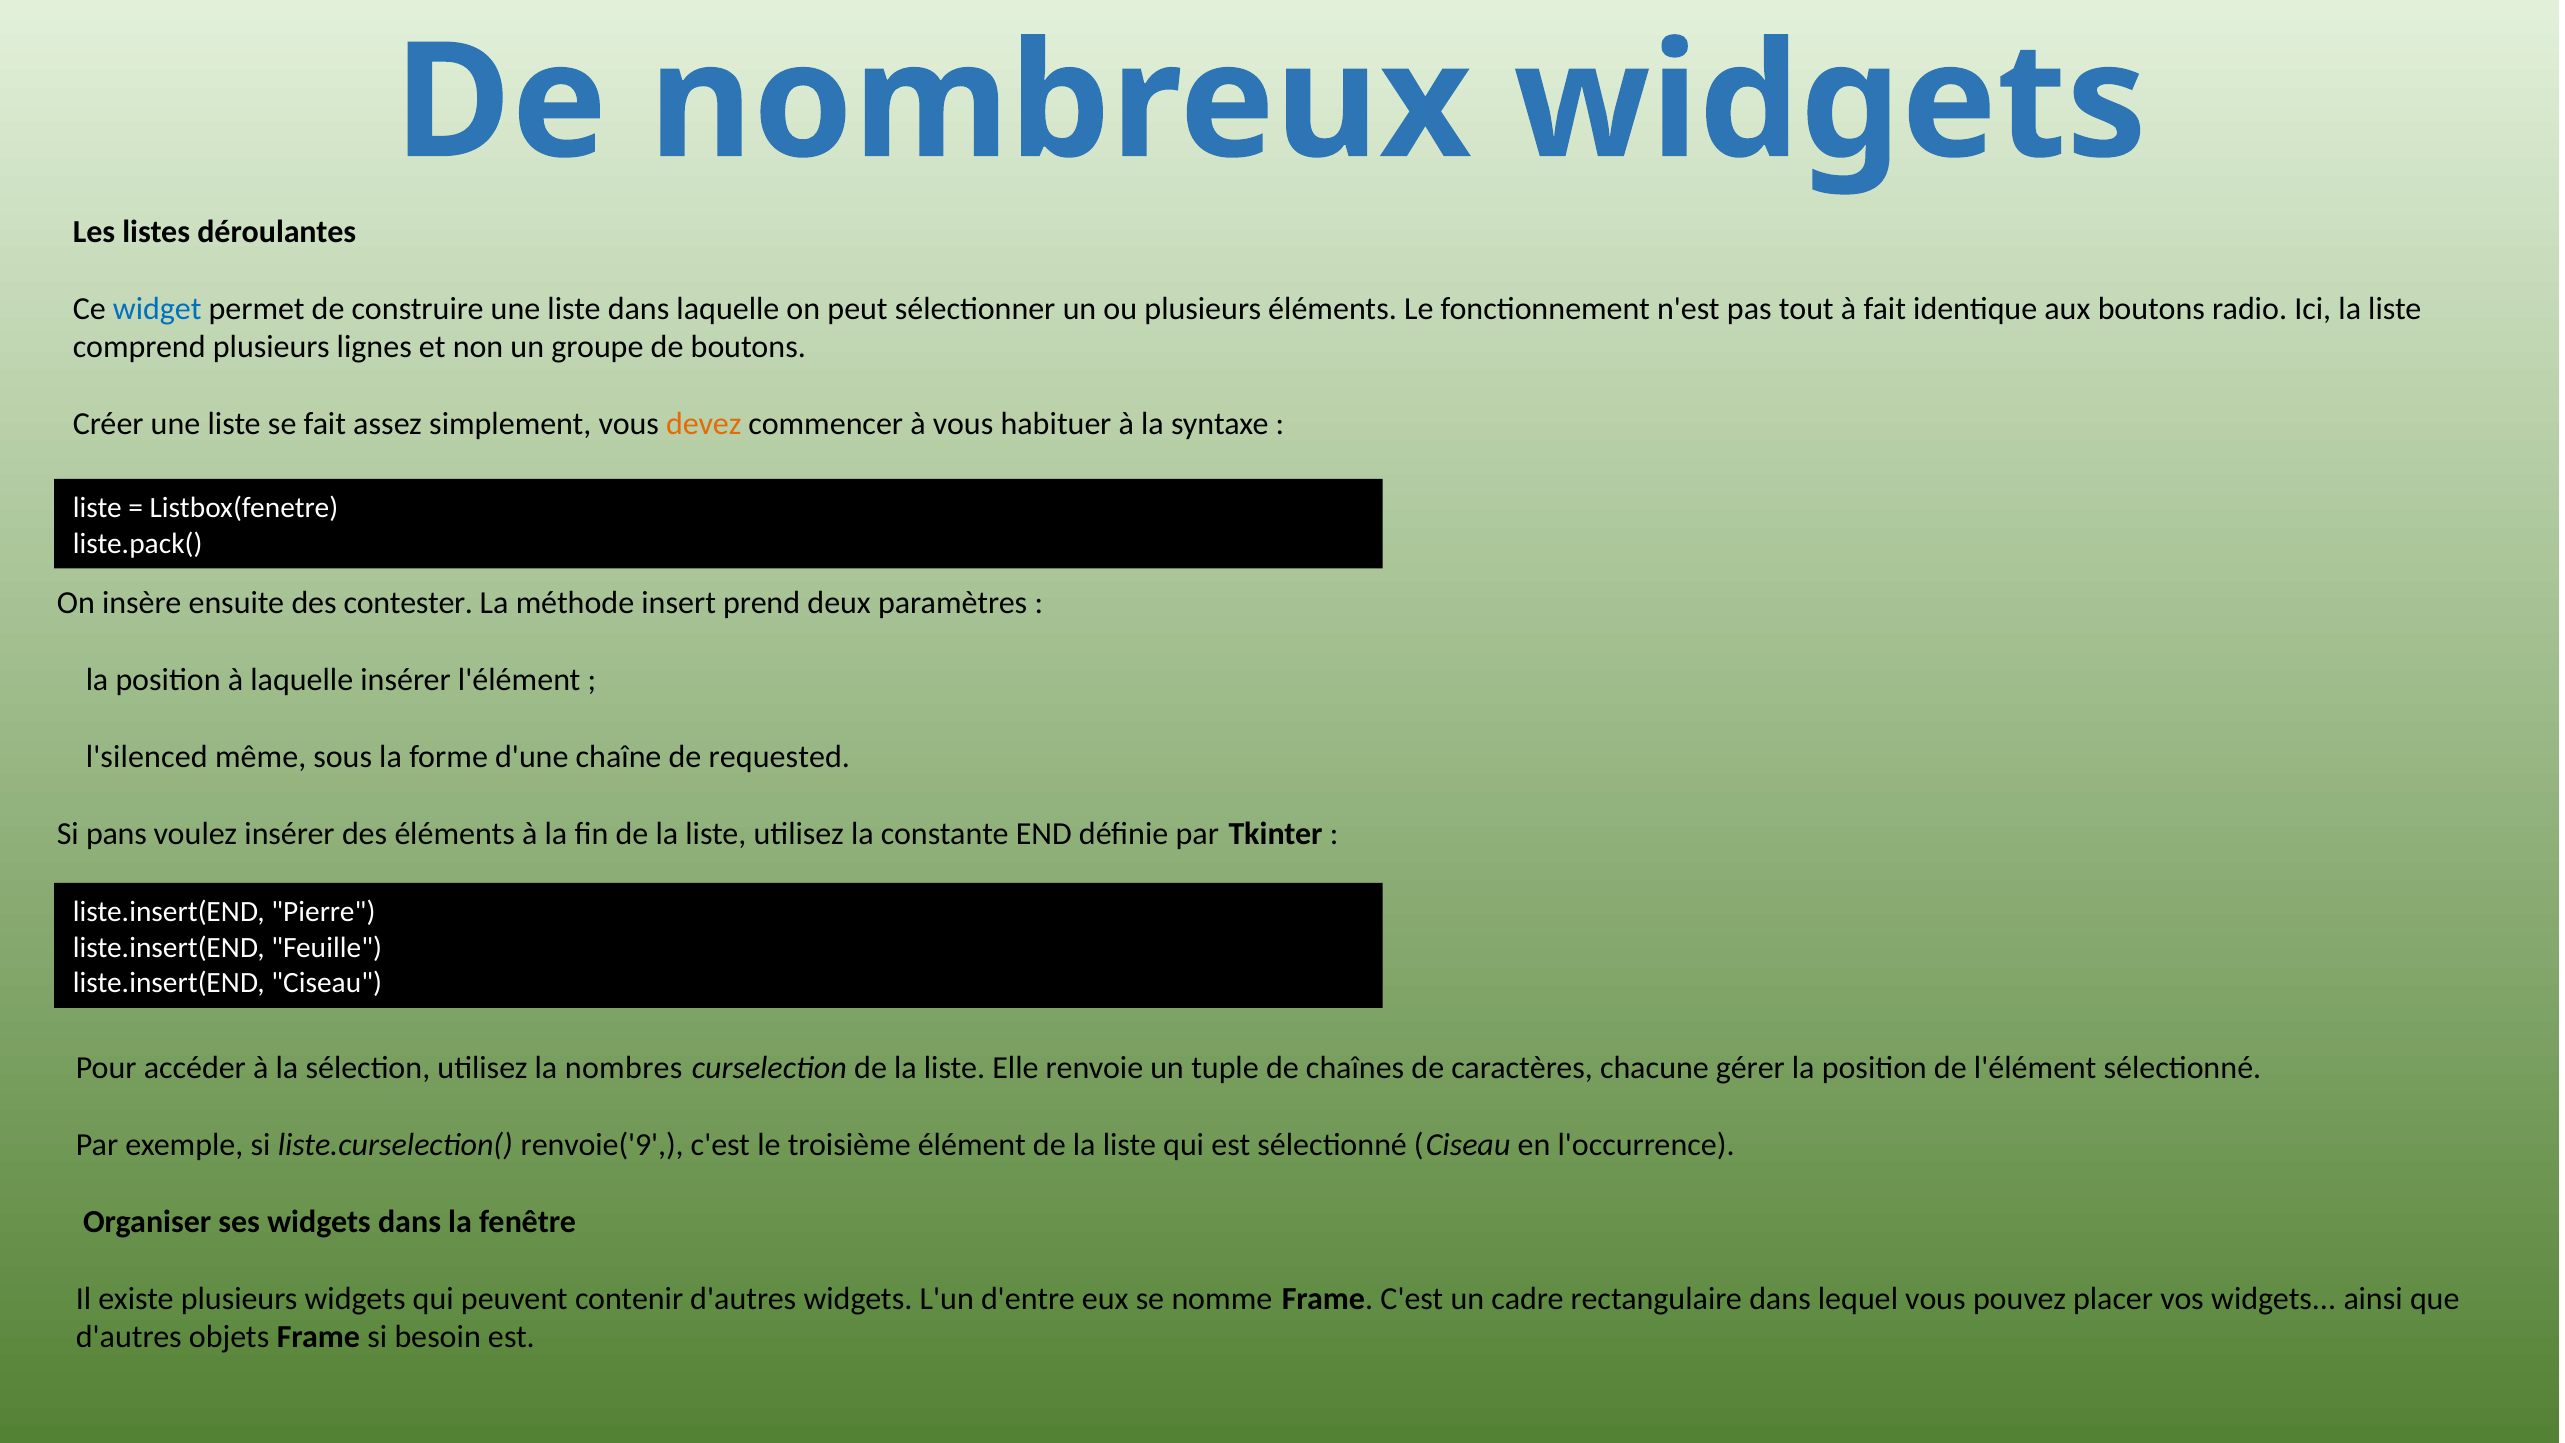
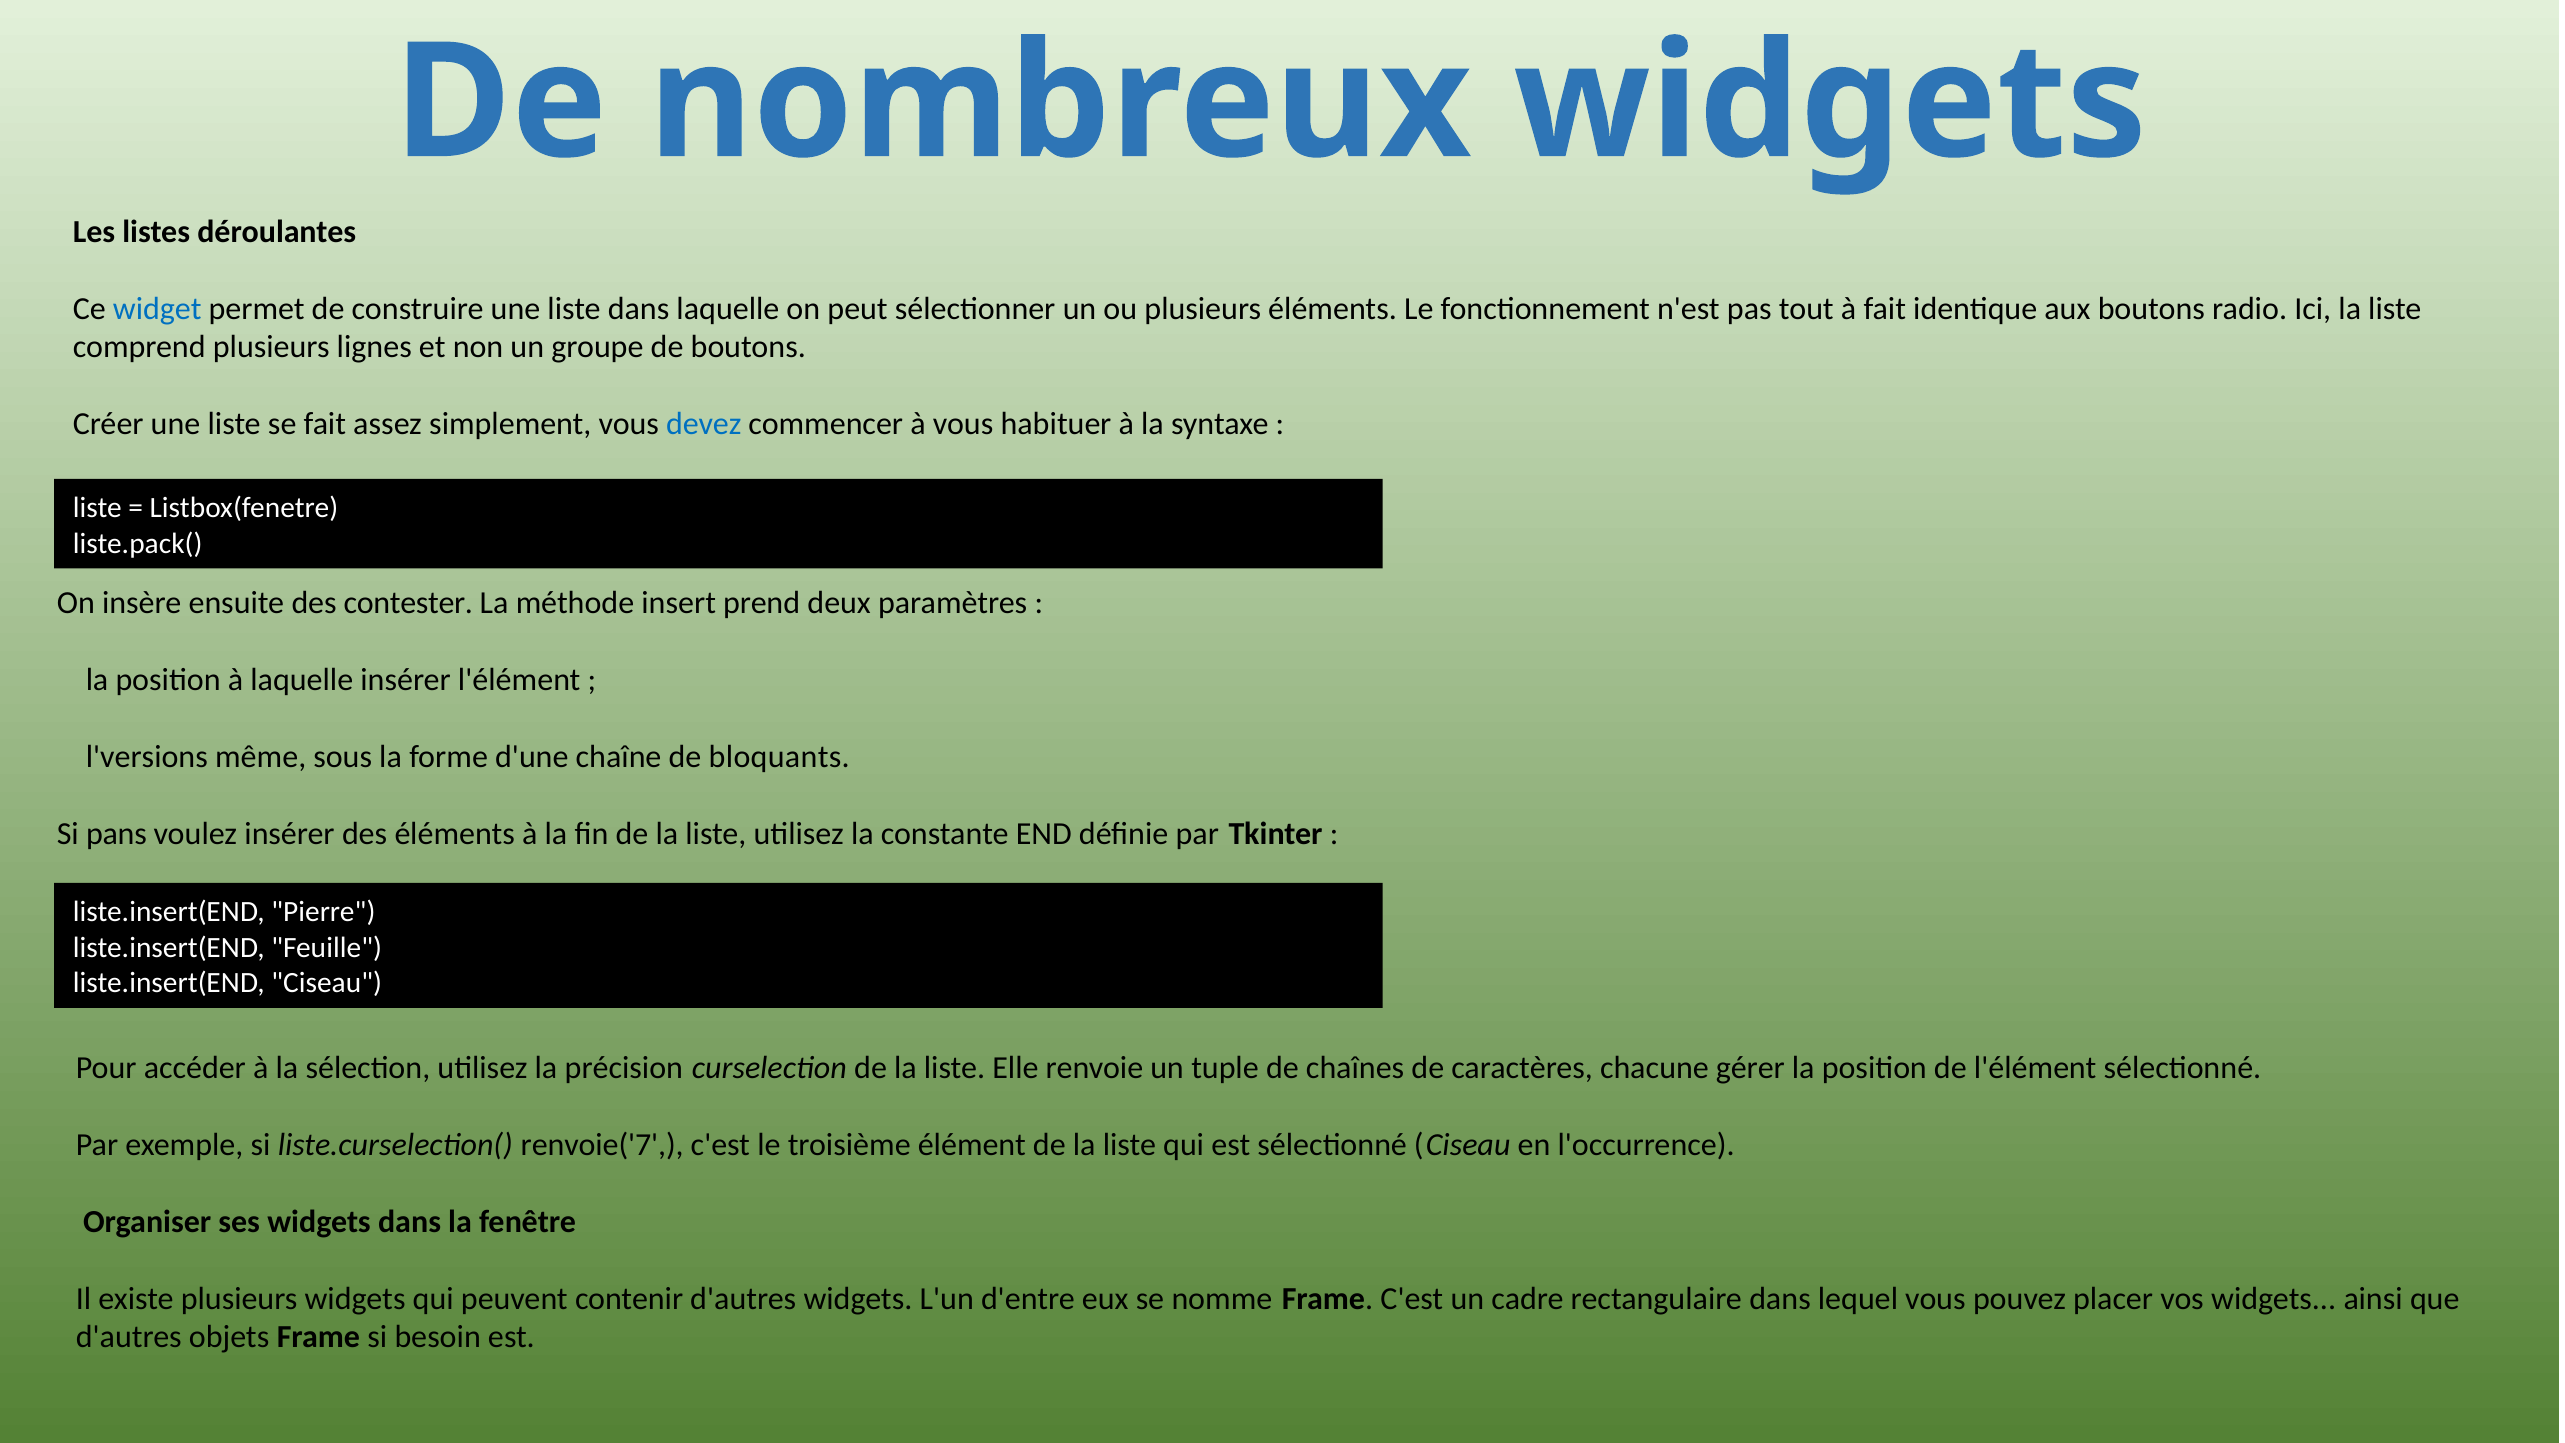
devez colour: orange -> blue (704, 424)
l'silenced: l'silenced -> l'versions (147, 757)
requested: requested -> bloquants (779, 757)
nombres: nombres -> précision (624, 1068)
renvoie('9: renvoie('9 -> renvoie('7 (602, 1145)
